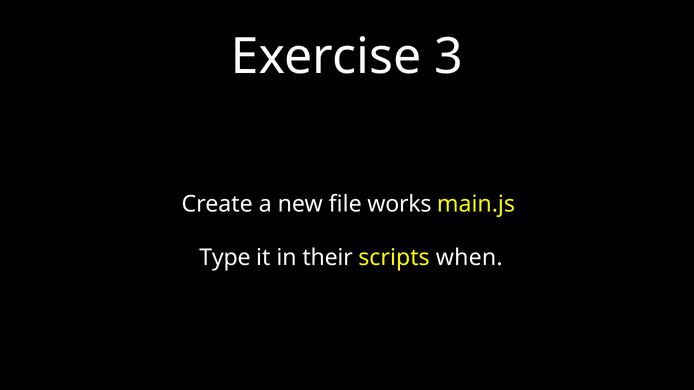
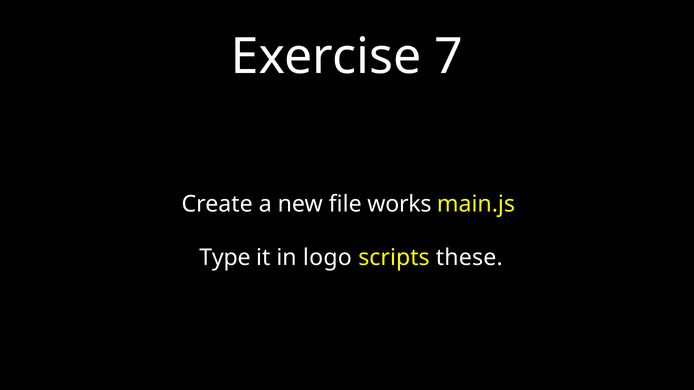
3: 3 -> 7 (449, 57)
their: their -> logo (327, 258)
when: when -> these (469, 258)
